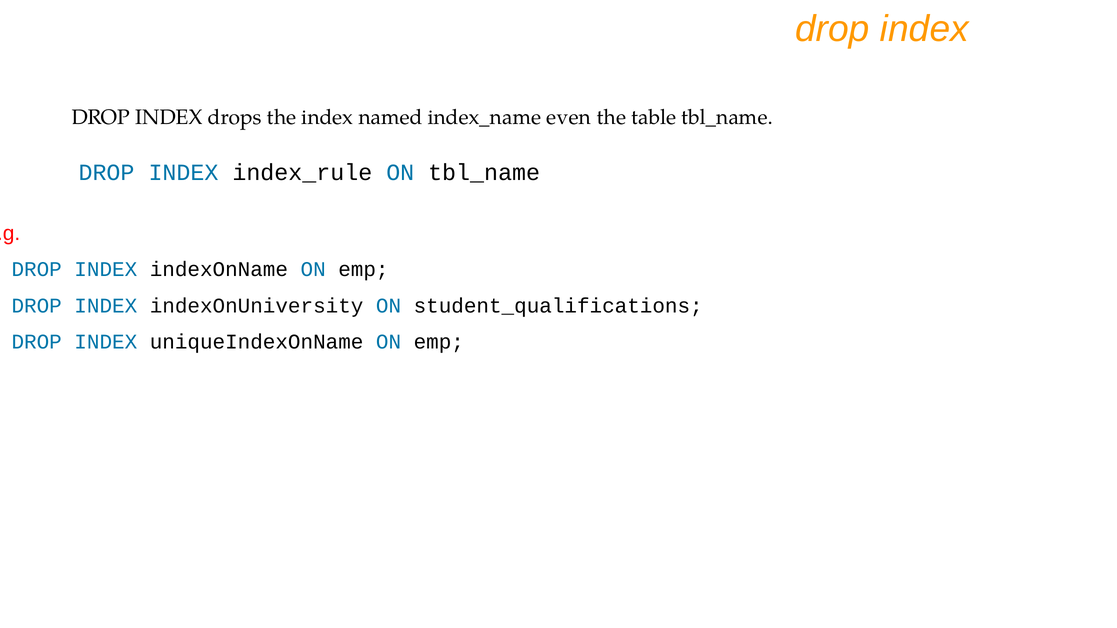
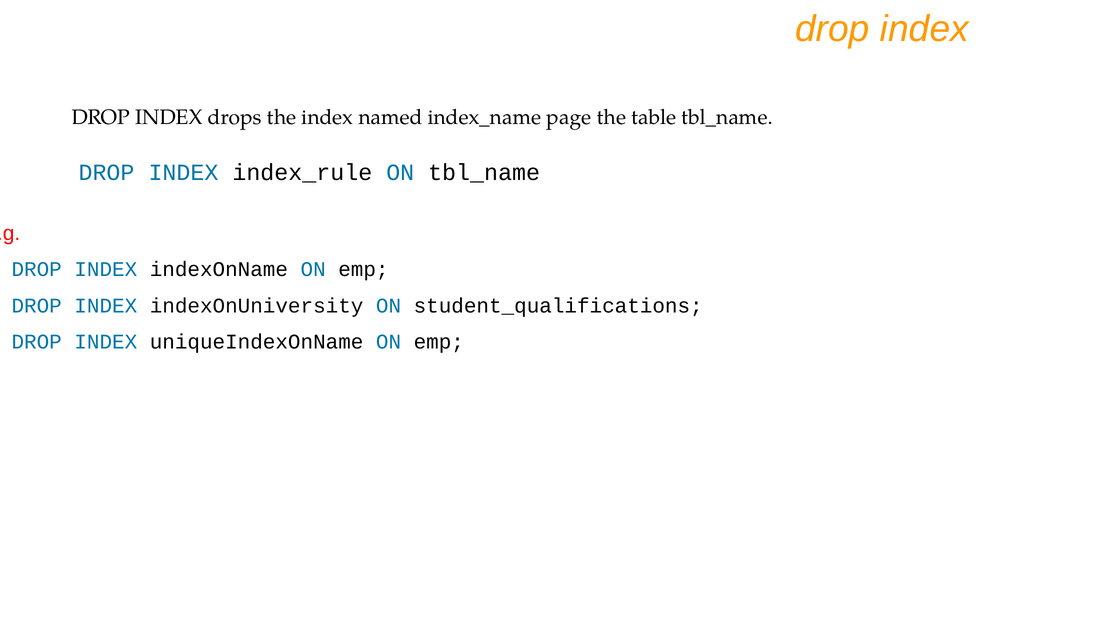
even: even -> page (569, 117)
